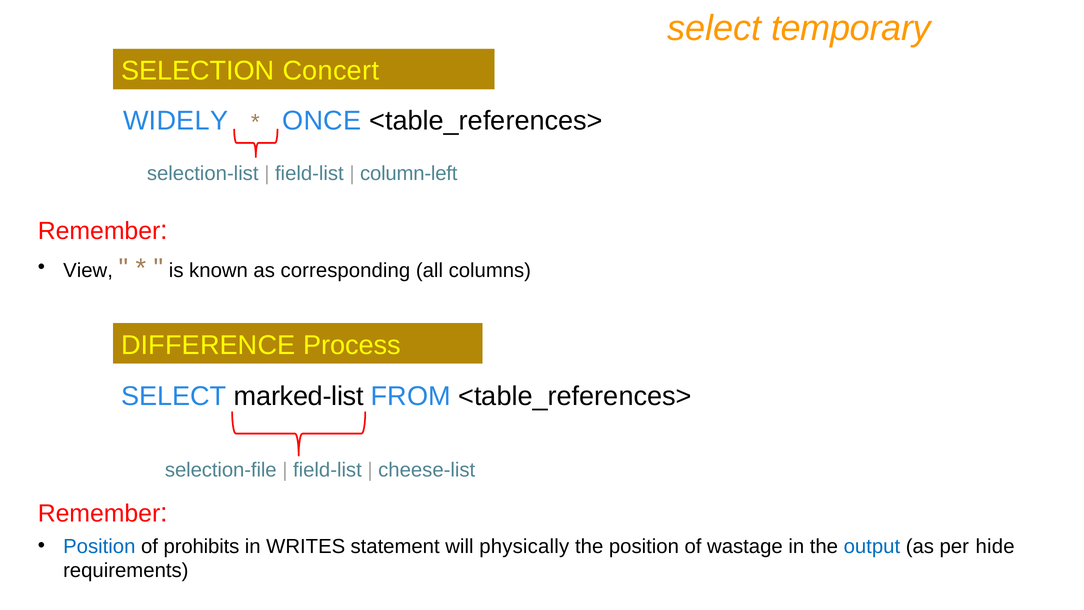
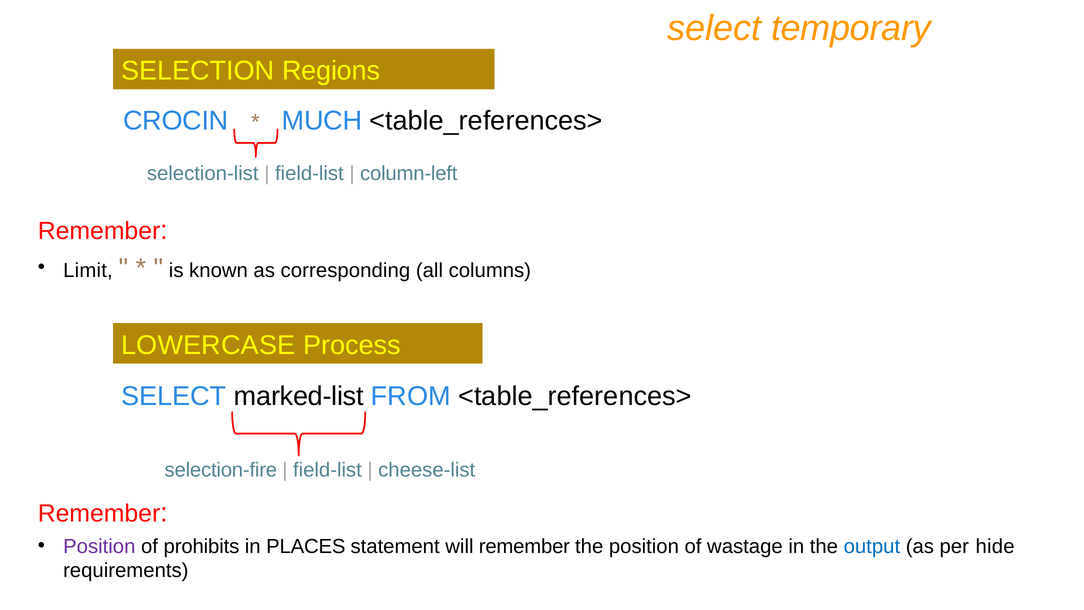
Concert: Concert -> Regions (331, 71)
WIDELY: WIDELY -> CROCIN (176, 121)
ONCE: ONCE -> MUCH (322, 121)
View: View -> Limit (88, 270)
DIFFERENCE: DIFFERENCE -> LOWERCASE (208, 345)
selection-file: selection-file -> selection-fire (221, 470)
Position colour: blue -> purple (99, 546)
WRITES: WRITES -> PLACES (306, 546)
will physically: physically -> remember (524, 546)
